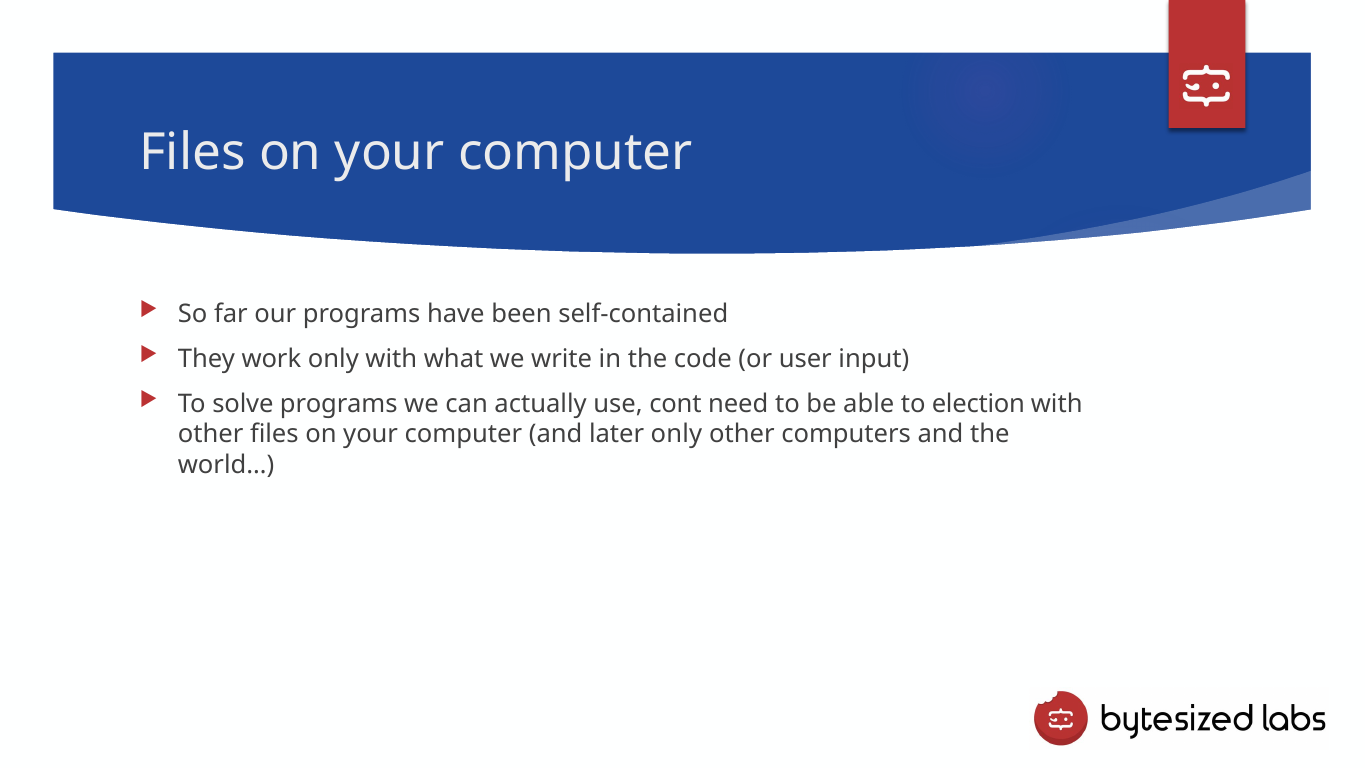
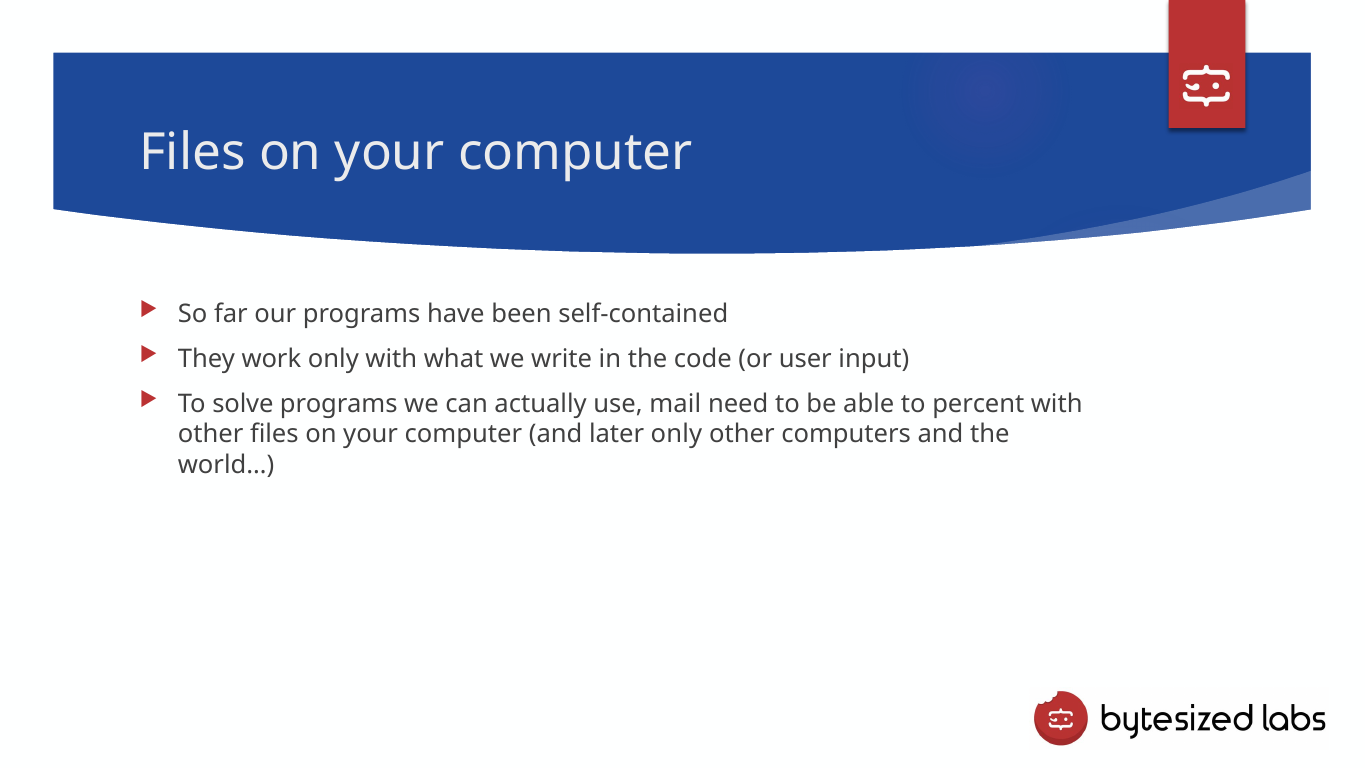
cont: cont -> mail (675, 404)
election: election -> percent (978, 404)
